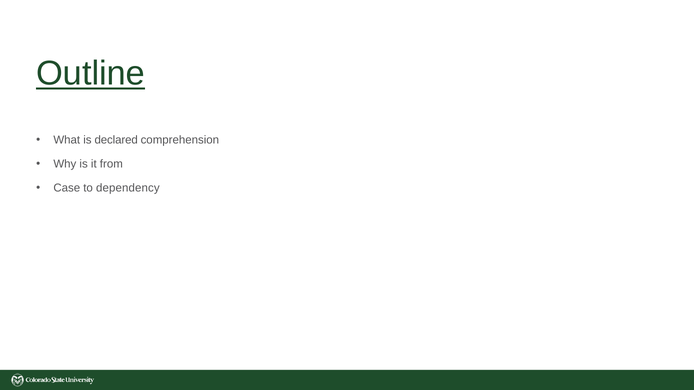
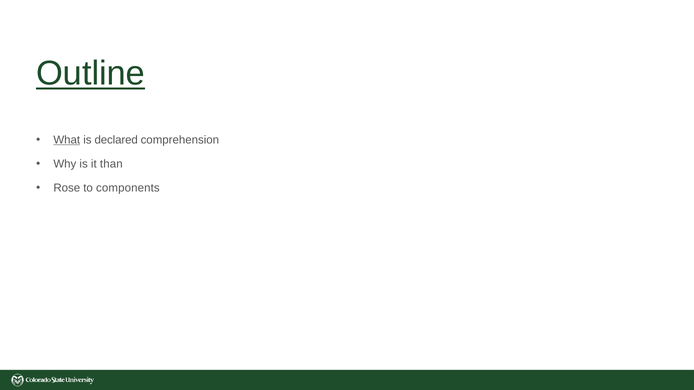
What underline: none -> present (67, 140)
from: from -> than (111, 164)
Case: Case -> Rose (67, 188)
dependency: dependency -> components (128, 188)
